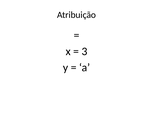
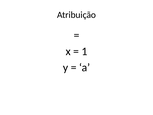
3: 3 -> 1 (84, 51)
